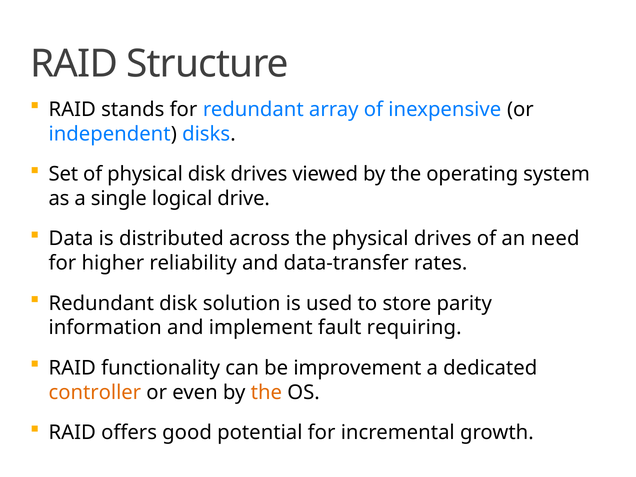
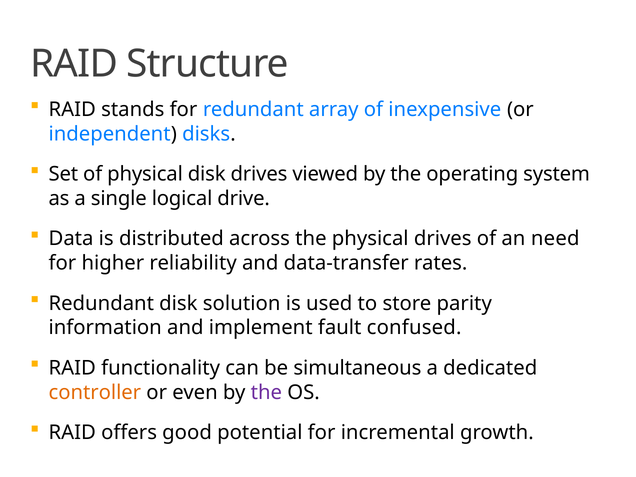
requiring: requiring -> confused (414, 328)
improvement: improvement -> simultaneous (357, 368)
the colour: orange -> purple (266, 392)
